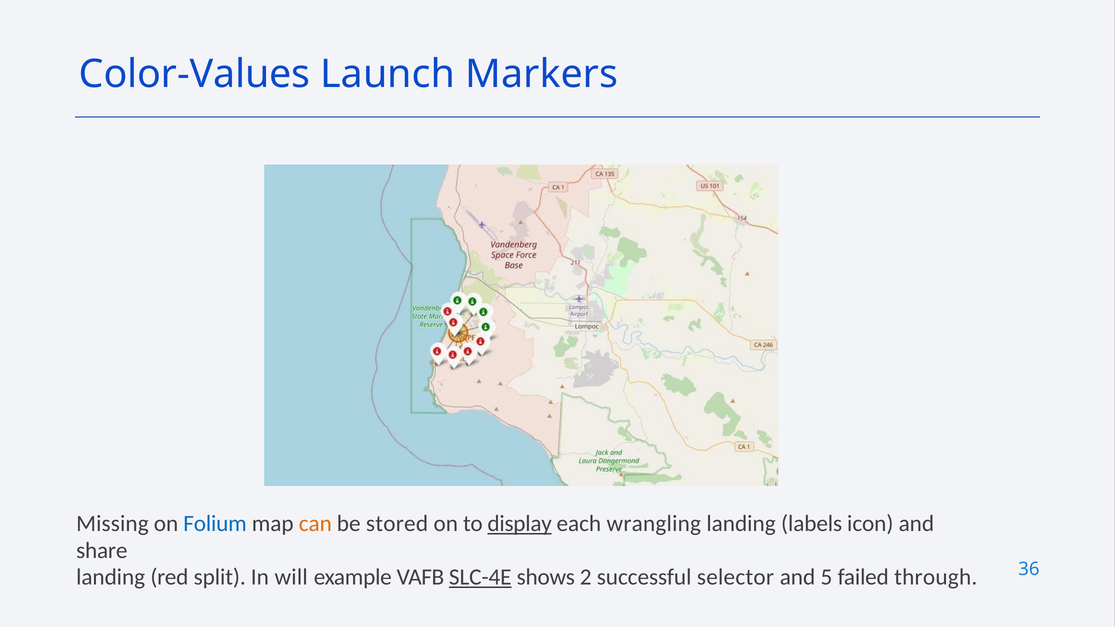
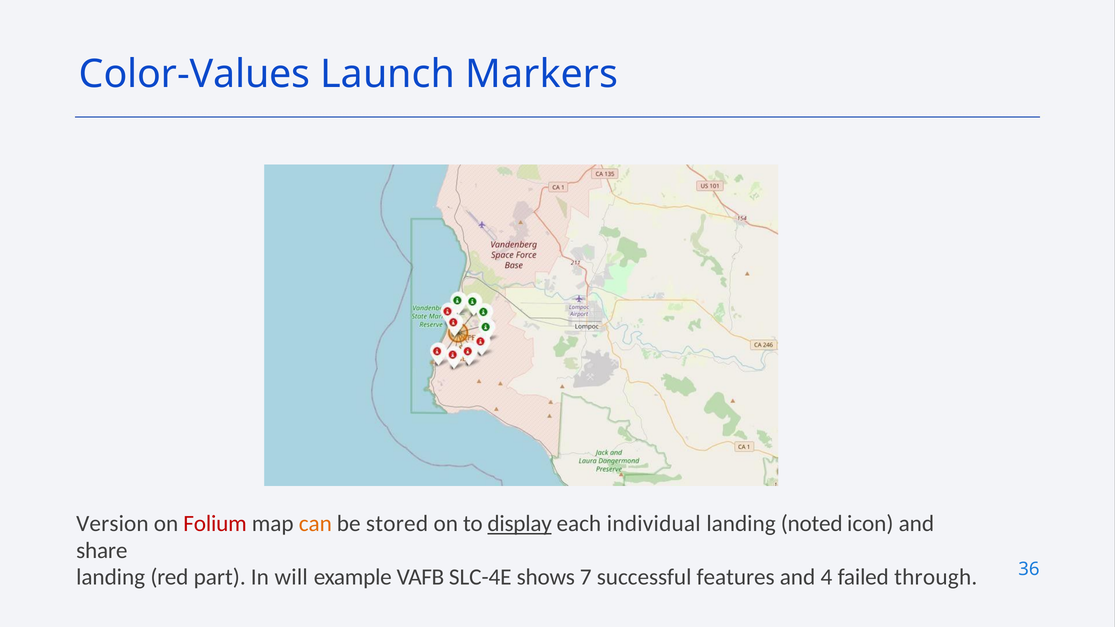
Missing: Missing -> Version (112, 524)
Folium colour: blue -> red (215, 524)
wrangling: wrangling -> individual (654, 524)
labels: labels -> noted (812, 524)
split: split -> part (220, 577)
SLC-4E underline: present -> none (480, 577)
2: 2 -> 7 (586, 577)
selector: selector -> features (736, 577)
5: 5 -> 4 (826, 577)
